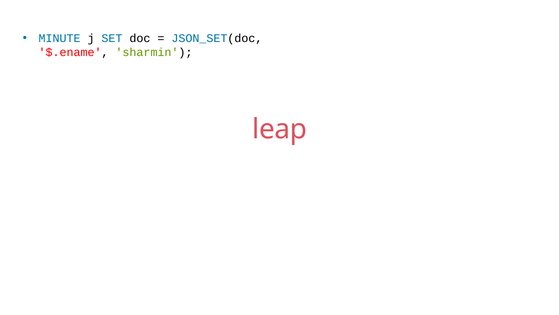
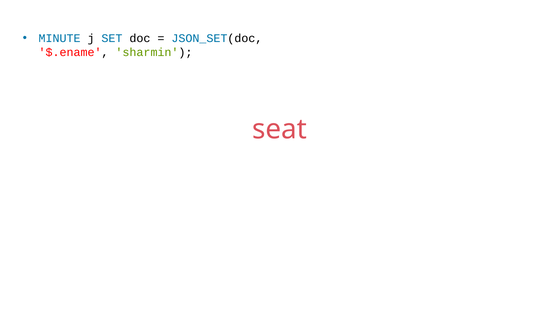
leap: leap -> seat (279, 129)
